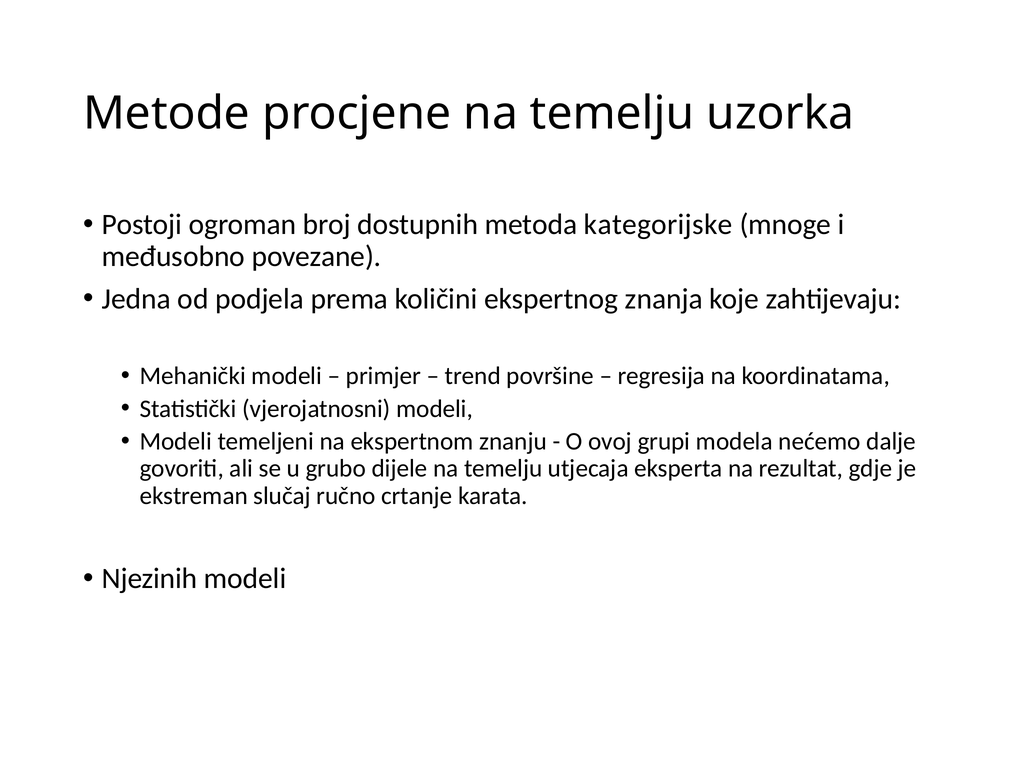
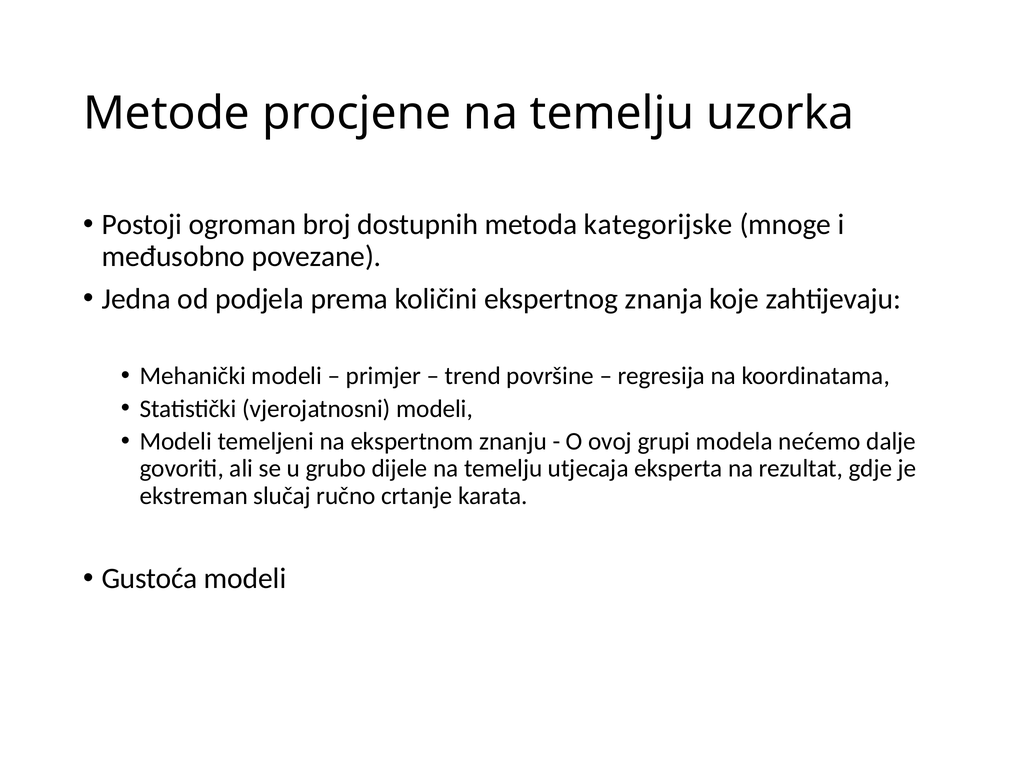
Njezinih: Njezinih -> Gustoća (150, 578)
